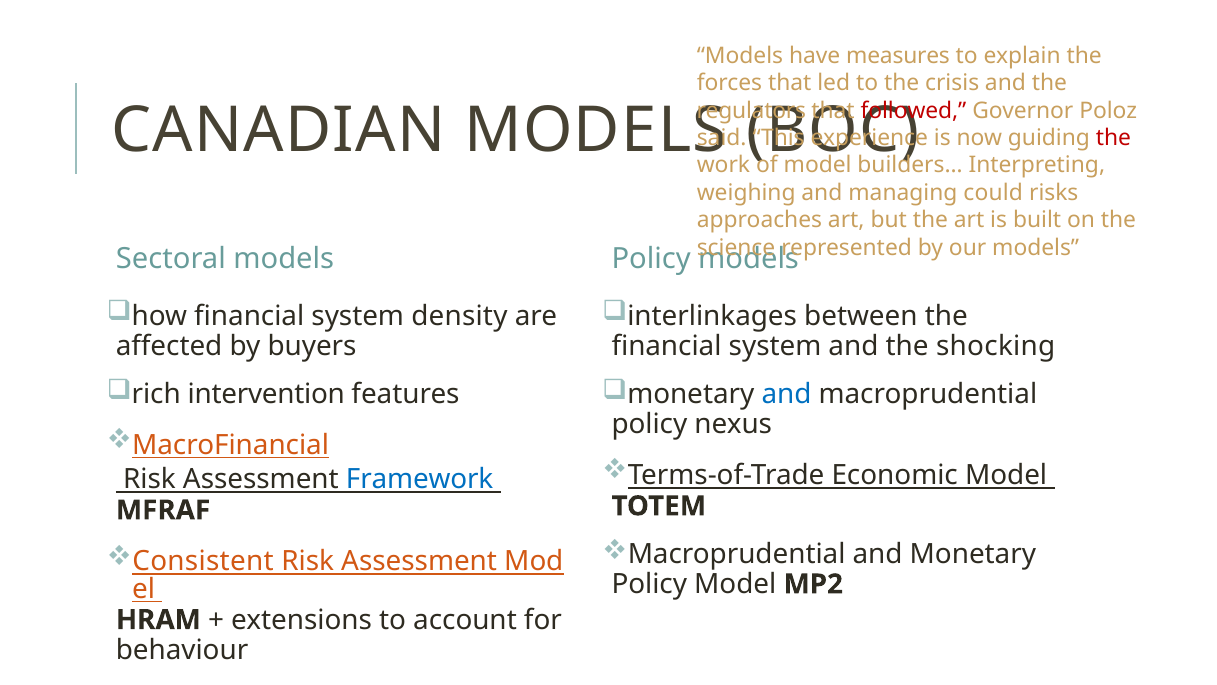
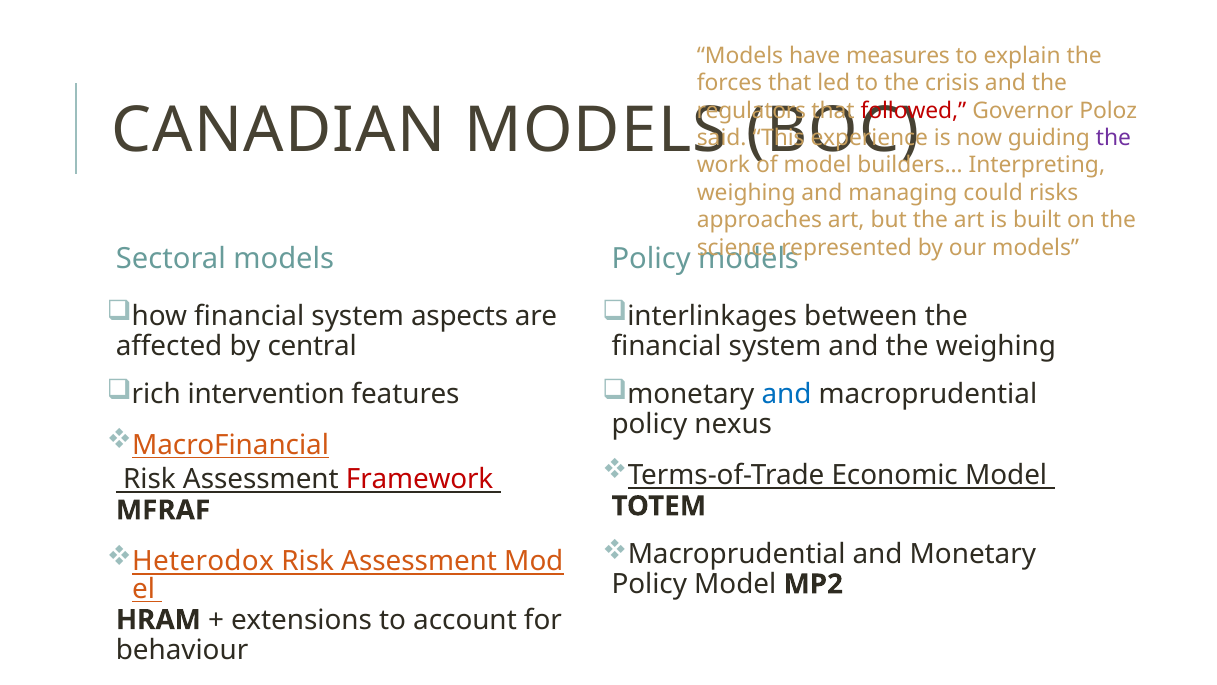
the colour: red -> purple (1113, 138)
density: density -> aspects (460, 316)
buyers: buyers -> central (312, 346)
the shocking: shocking -> weighing (996, 346)
Framework colour: blue -> red (420, 479)
Consistent: Consistent -> Heterodox (203, 561)
